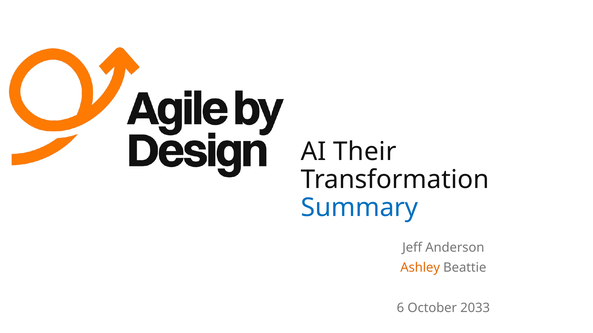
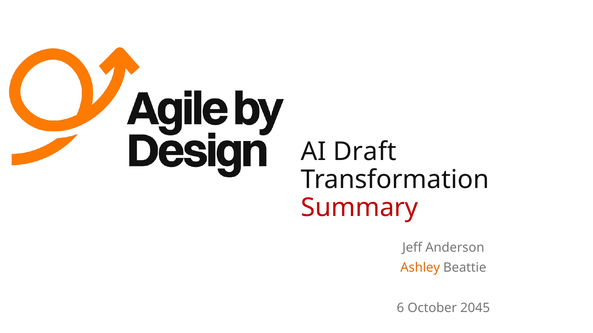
Their: Their -> Draft (365, 152)
Summary colour: blue -> red (360, 208)
2033: 2033 -> 2045 (475, 308)
